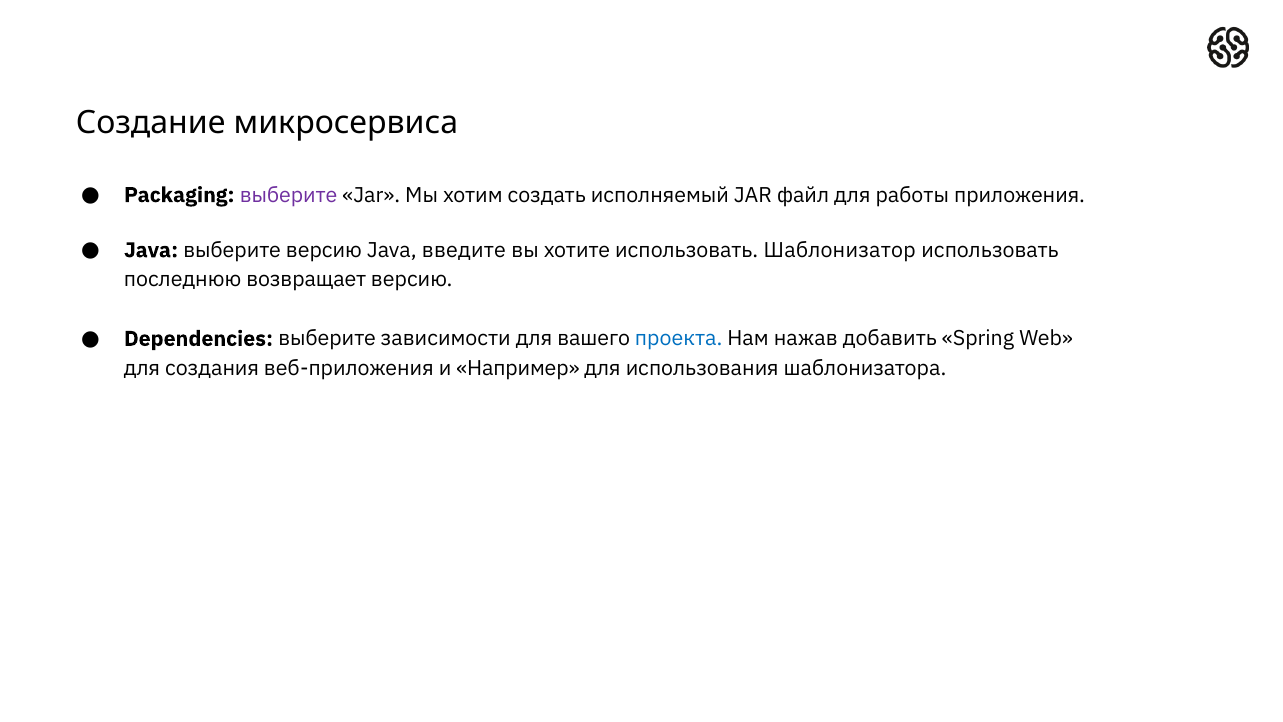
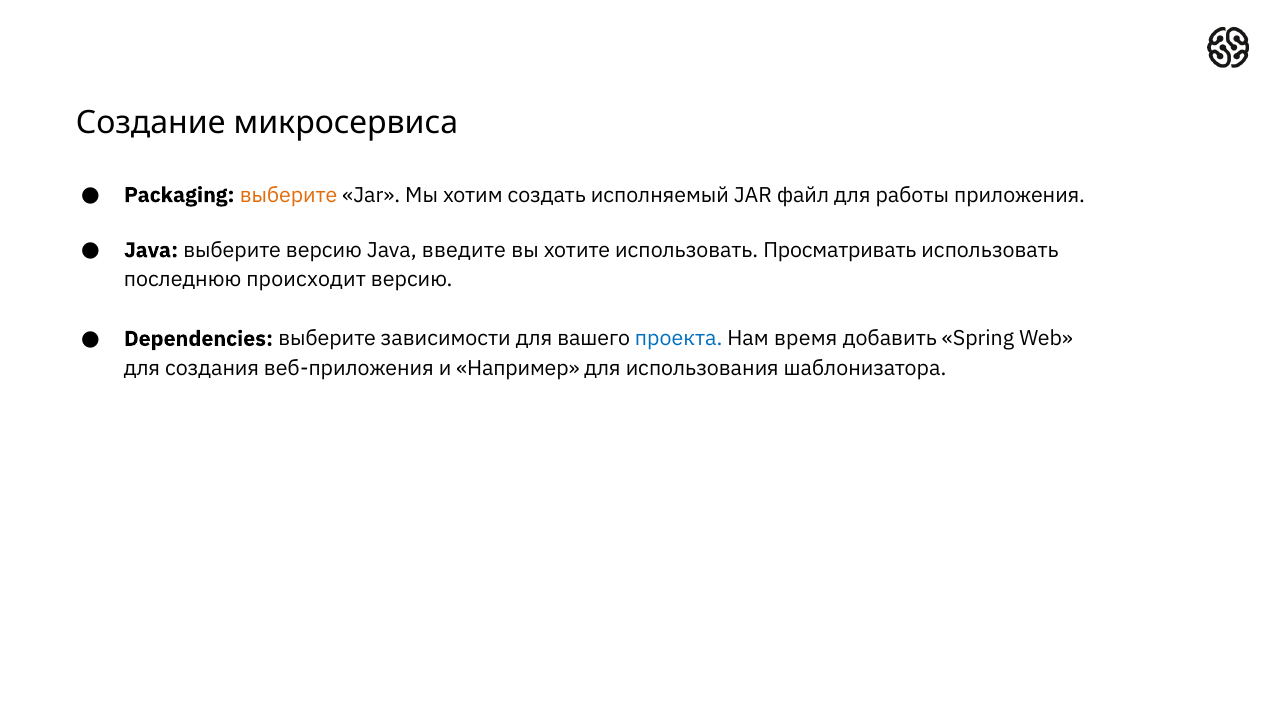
выберите colour: purple -> orange (289, 195)
Шаблонизатор: Шаблонизатор -> Просматривать (840, 250)
возвращает: возвращает -> происходит (306, 280)
нажав: нажав -> время (806, 339)
